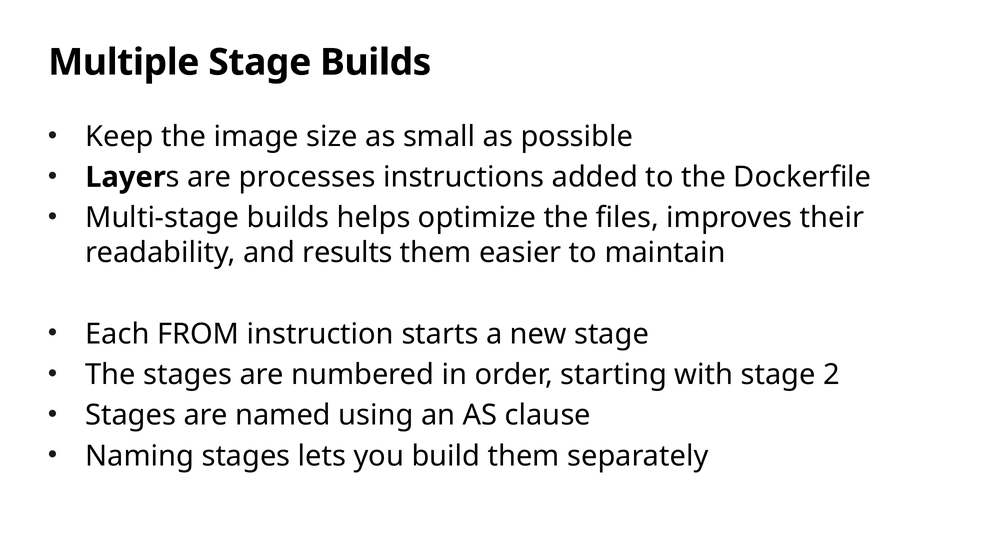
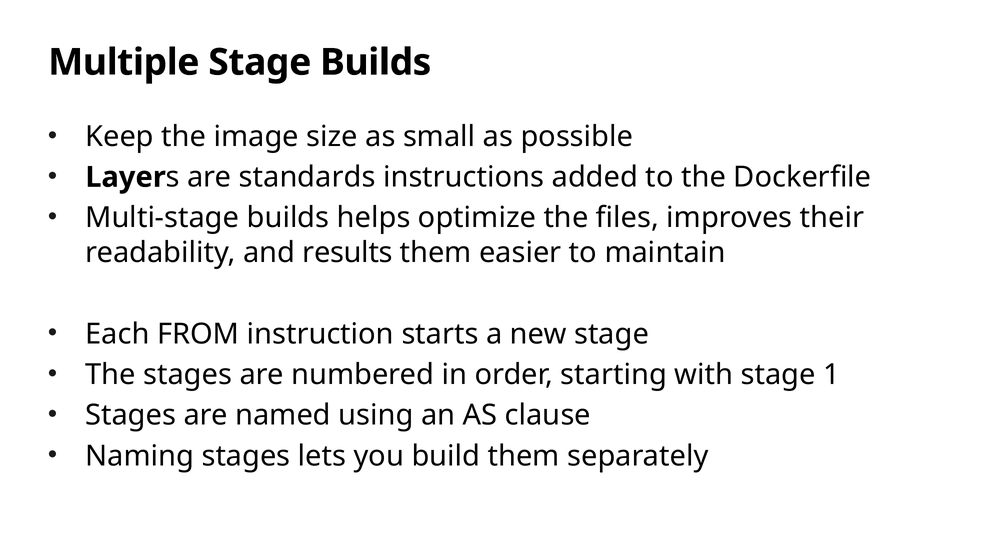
processes: processes -> standards (307, 177)
2: 2 -> 1 (832, 375)
